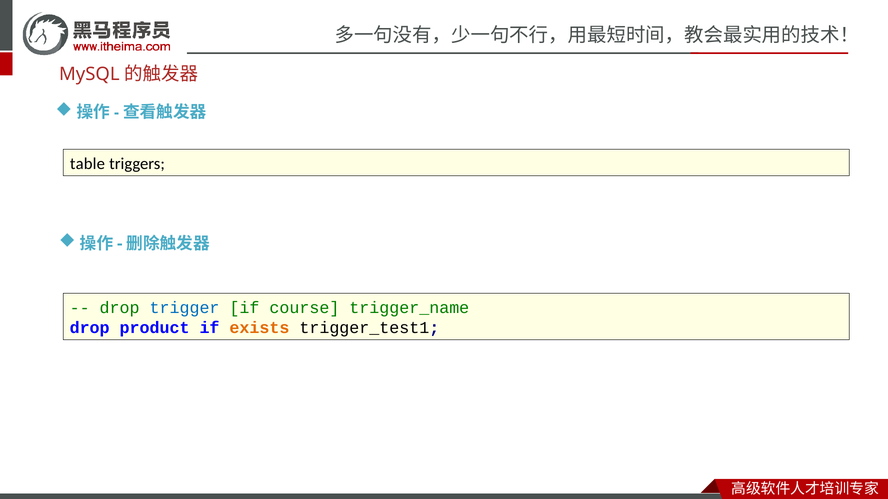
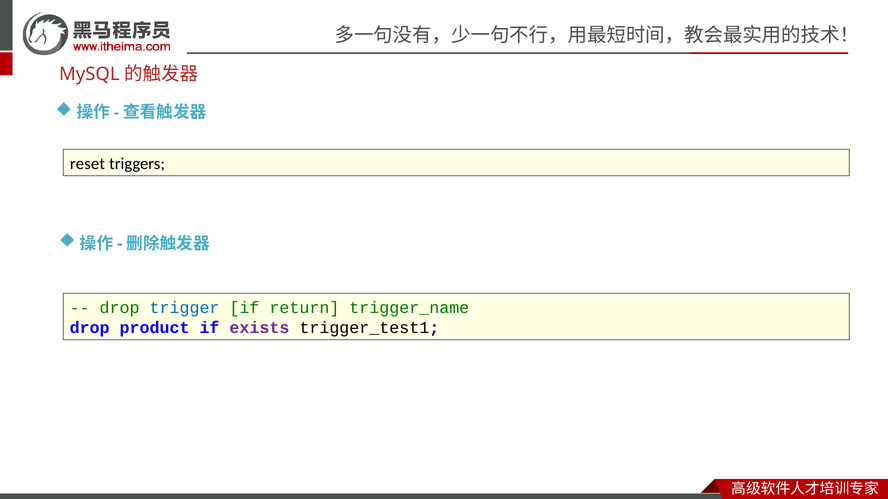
table: table -> reset (87, 164)
course: course -> return (304, 308)
exists colour: orange -> purple (259, 328)
